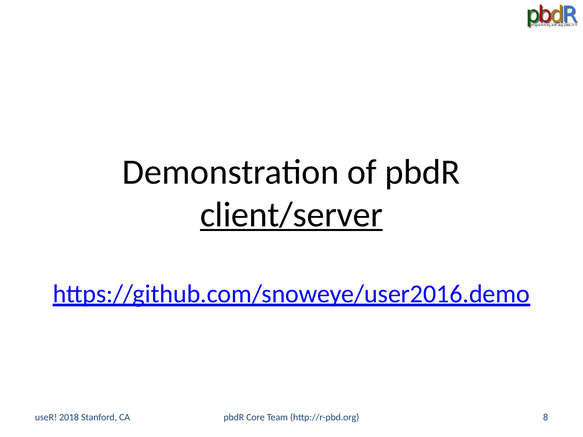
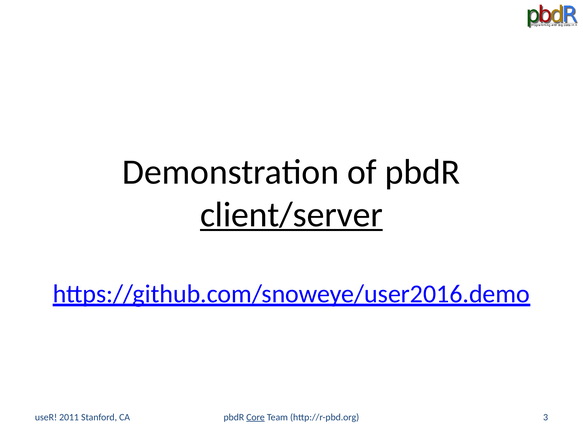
Core underline: none -> present (256, 417)
8: 8 -> 3 (546, 417)
2018: 2018 -> 2011 (69, 418)
